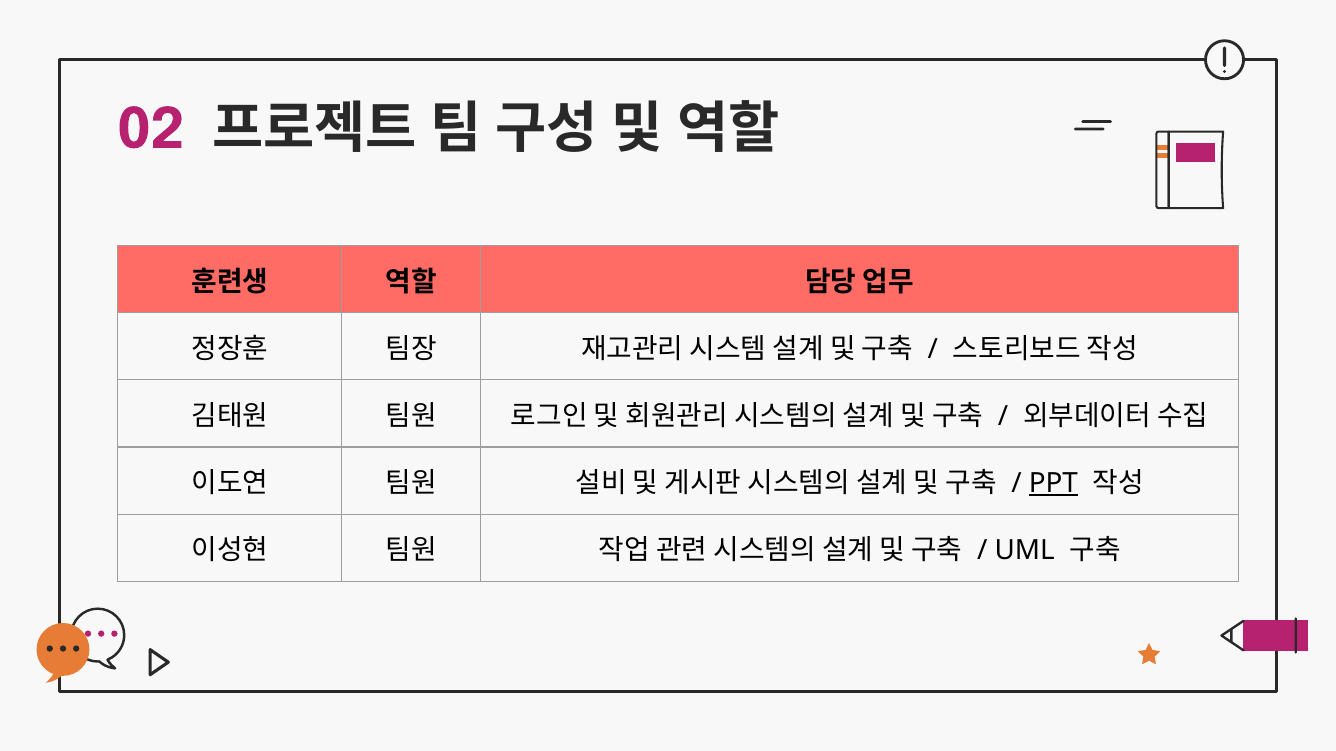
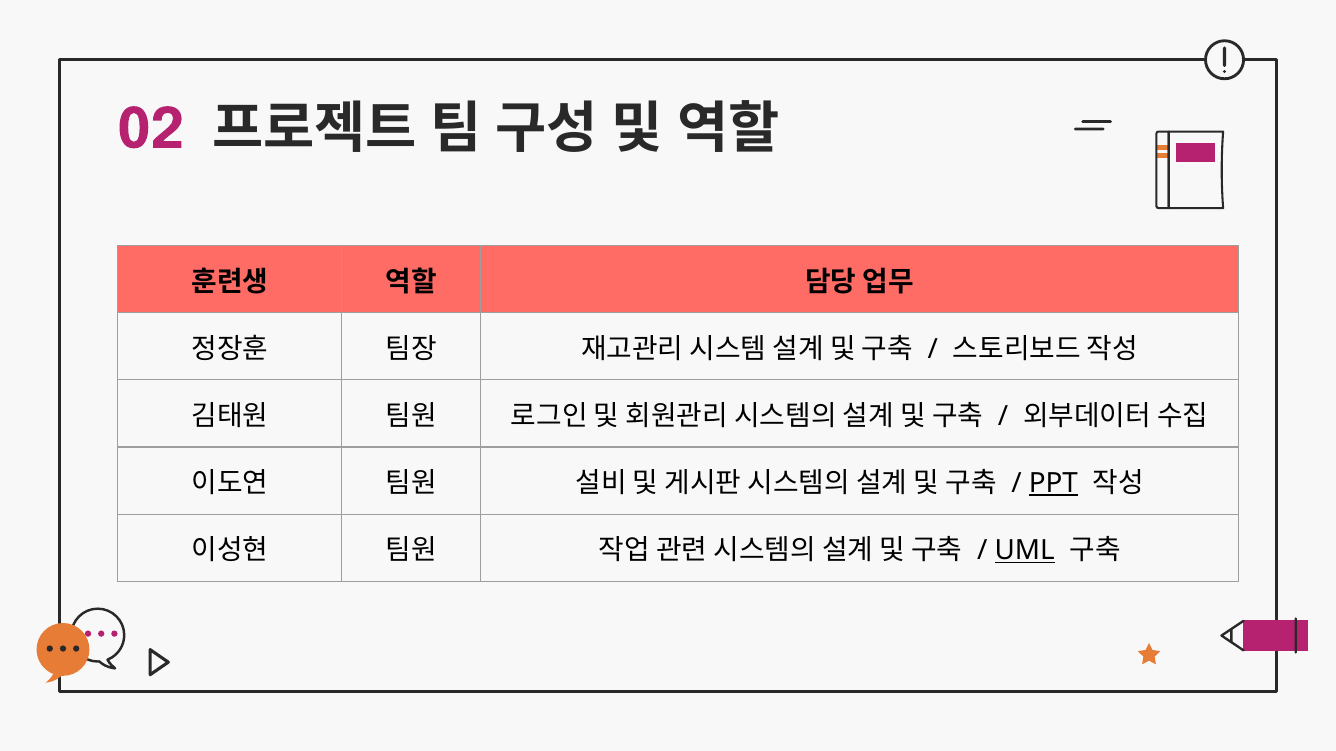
UML underline: none -> present (1025, 551)
